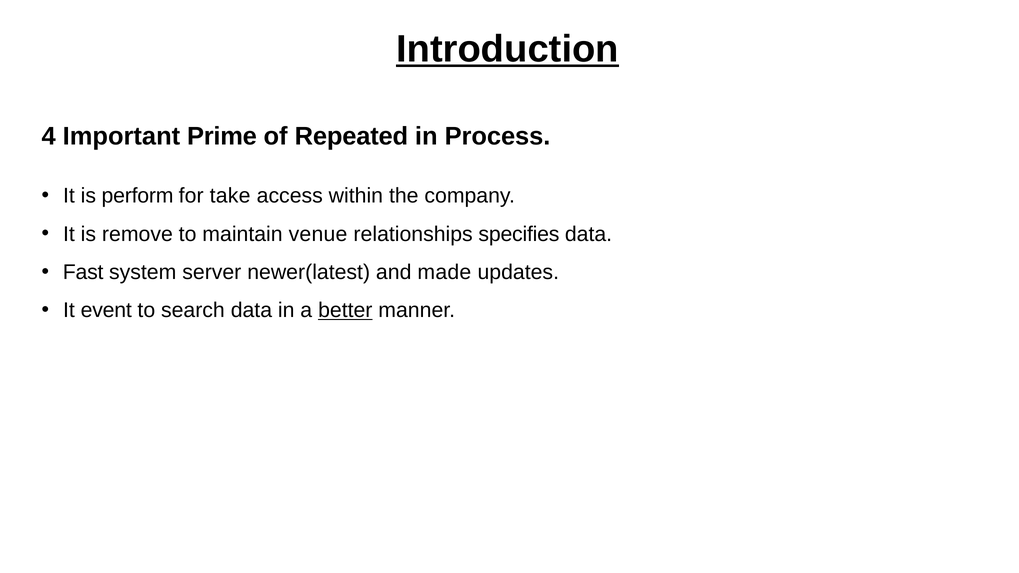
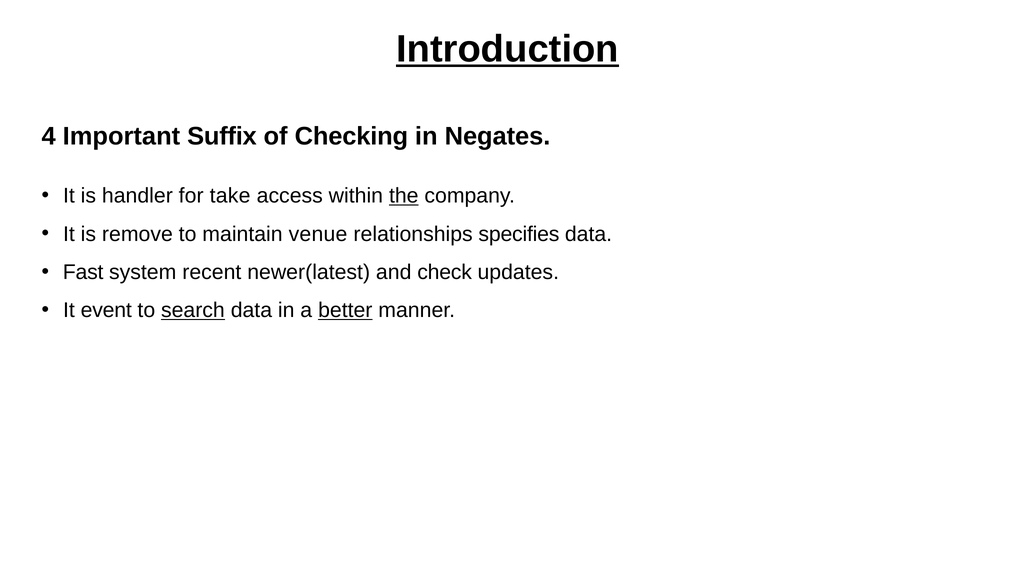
Prime: Prime -> Suffix (222, 136)
Repeated: Repeated -> Checking (351, 136)
Process: Process -> Negates (498, 136)
perform: perform -> handler (137, 196)
the underline: none -> present (404, 196)
server: server -> recent (212, 272)
made: made -> check (445, 272)
search underline: none -> present (193, 311)
